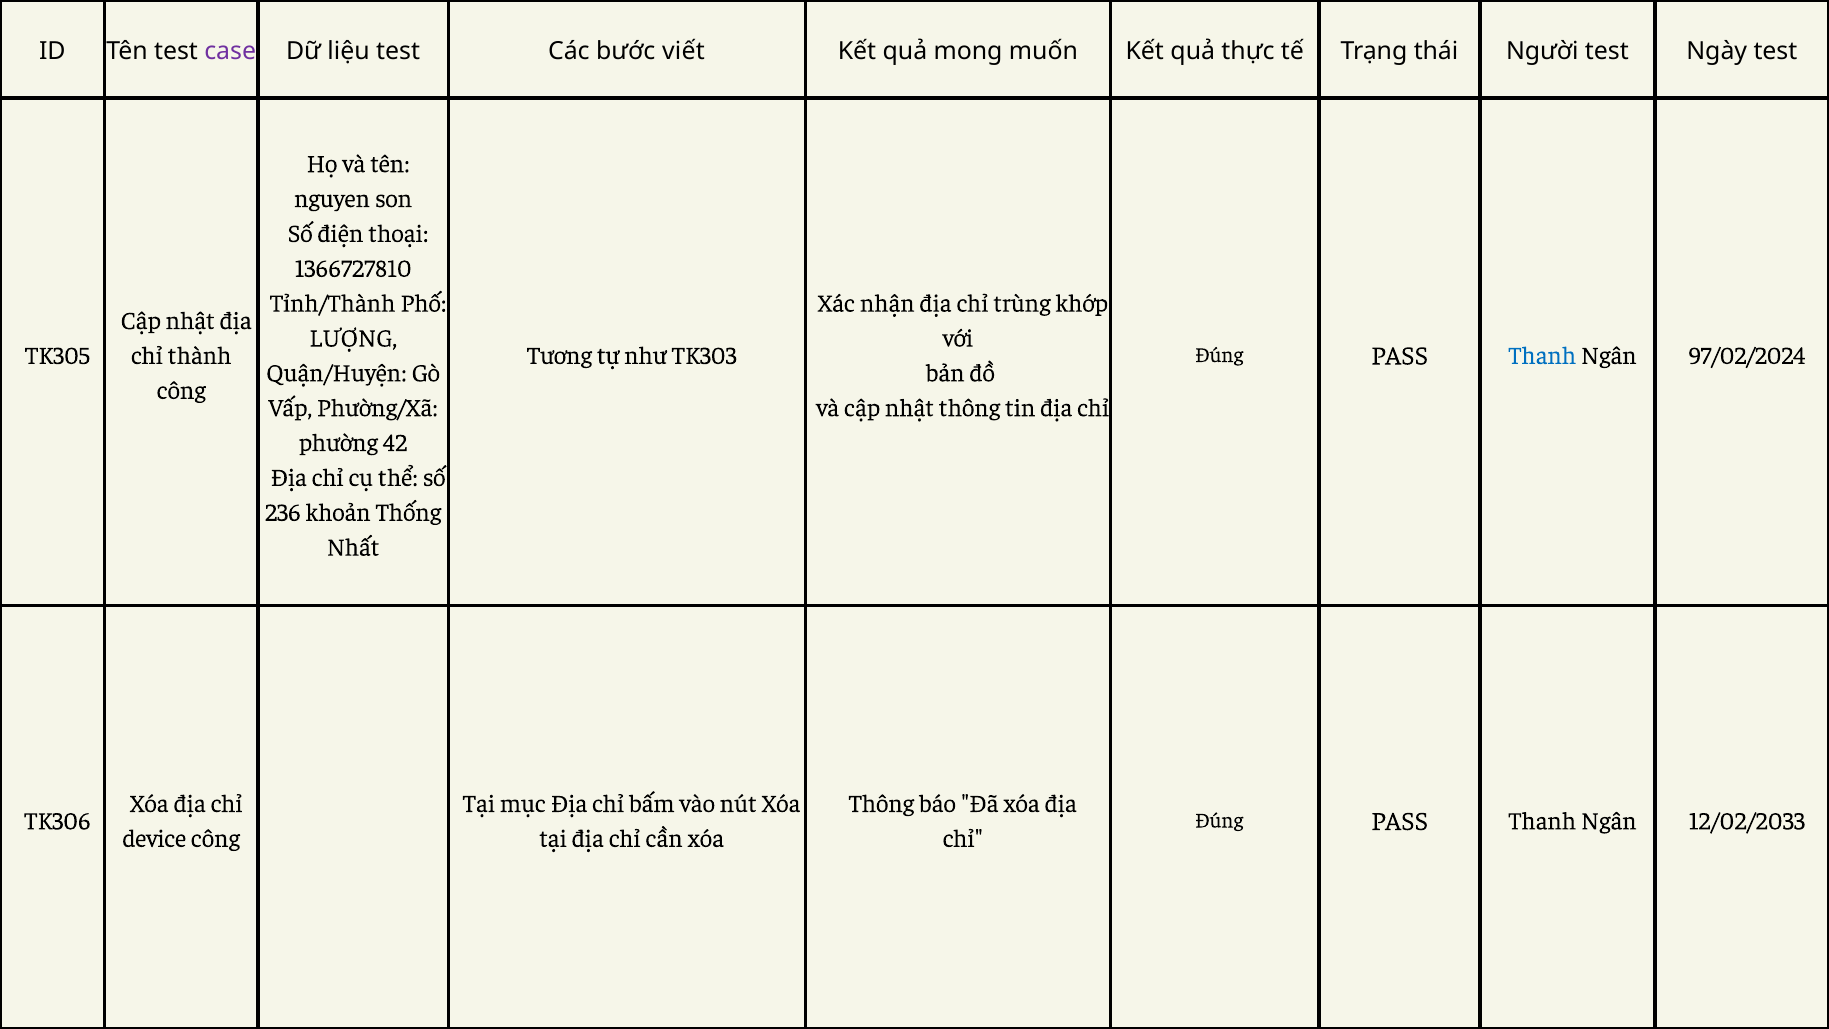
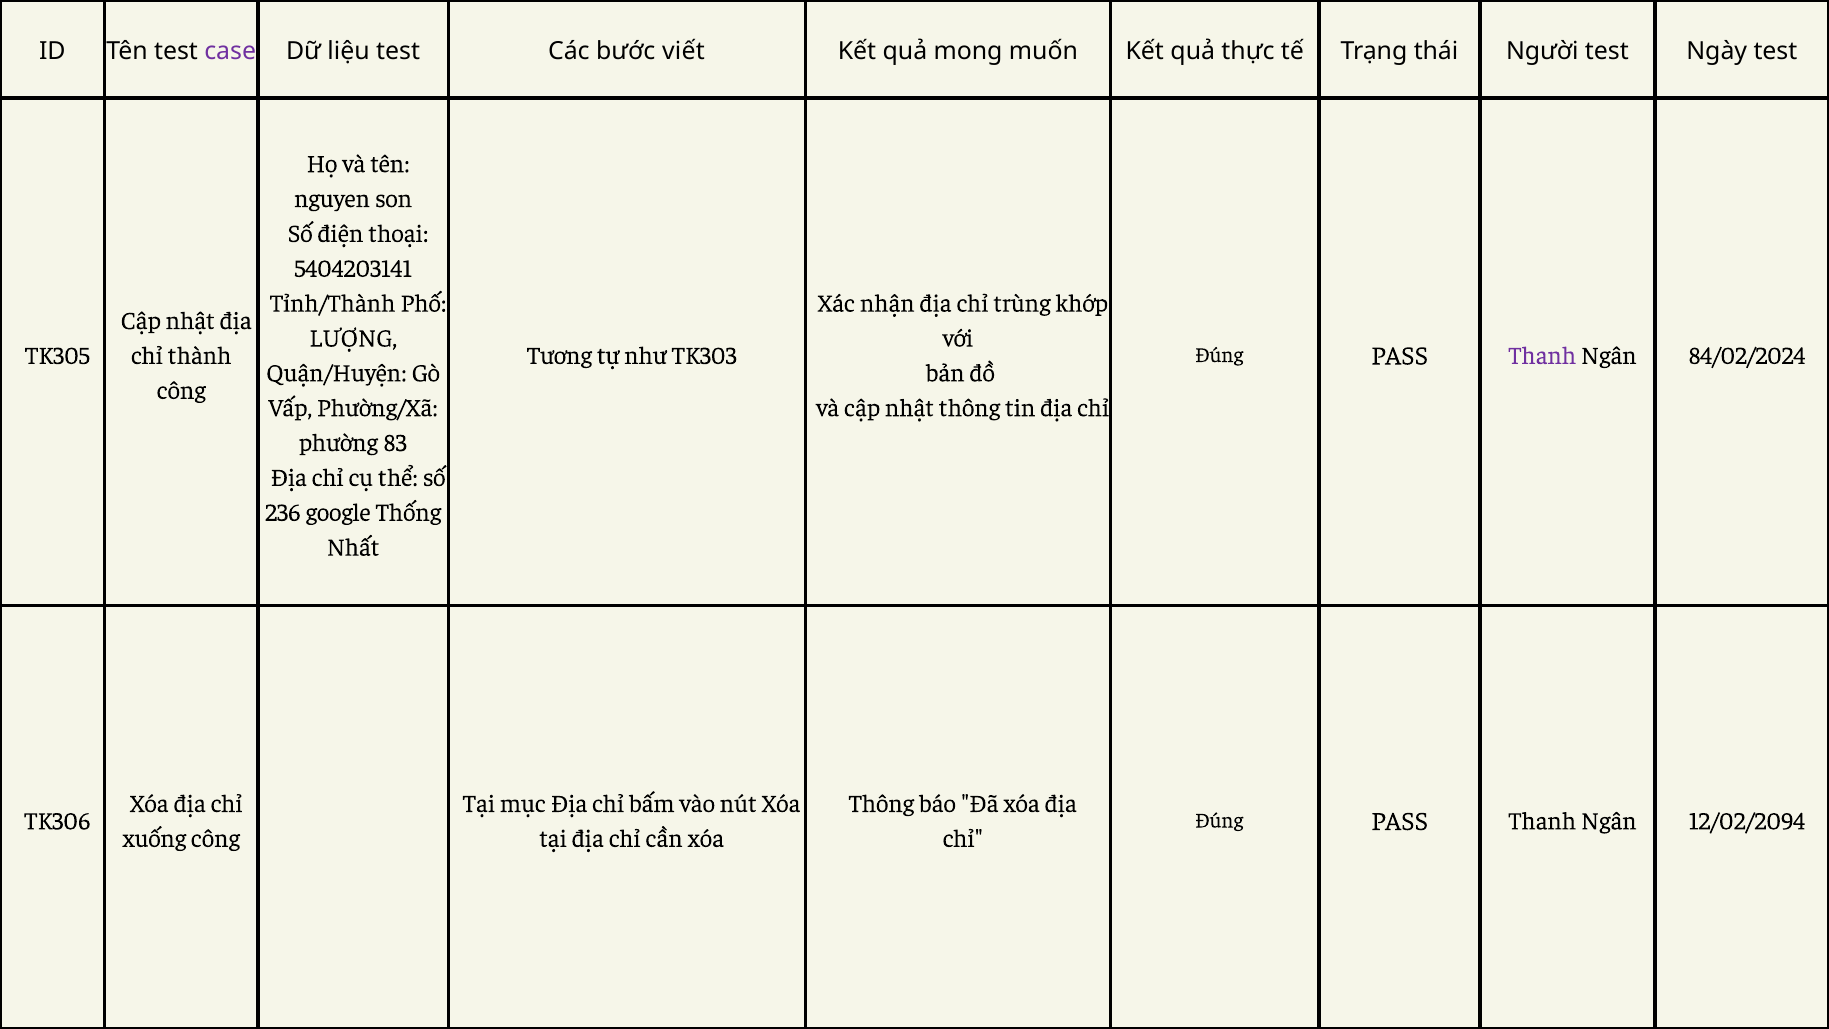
1366727810: 1366727810 -> 5404203141 (353, 269)
Thanh colour: blue -> purple (1542, 356)
97/02/2024: 97/02/2024 -> 84/02/2024 (1747, 356)
42: 42 -> 83 (395, 443)
khoản: khoản -> google (338, 513)
12/02/2033: 12/02/2033 -> 12/02/2094 (1747, 821)
device: device -> xuống (154, 839)
